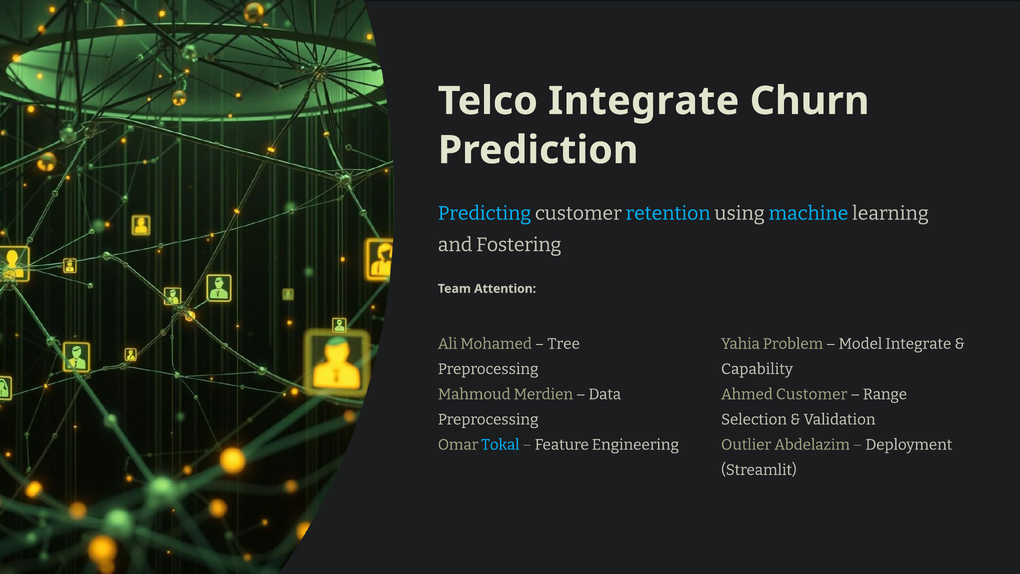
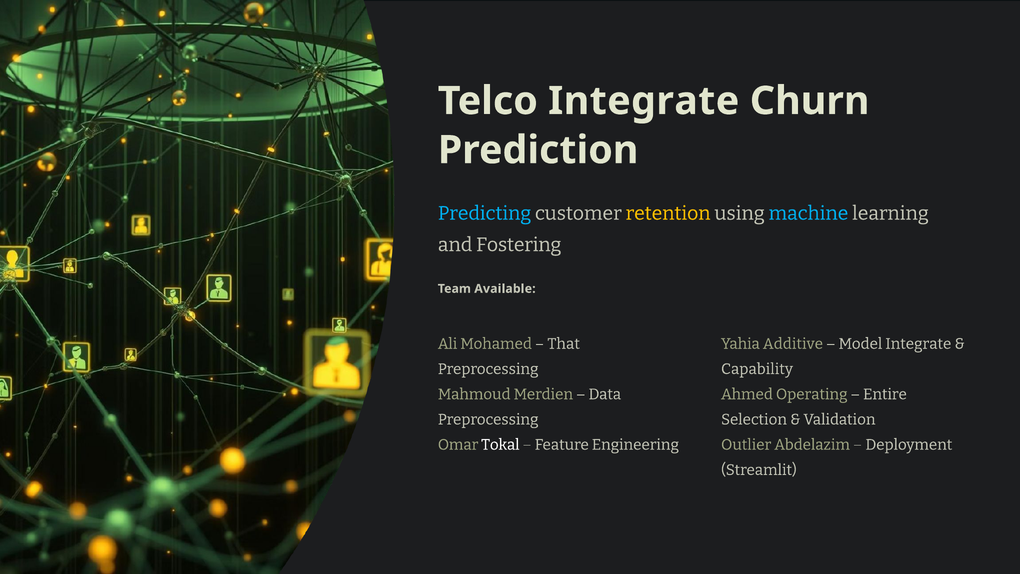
retention colour: light blue -> yellow (668, 213)
Attention: Attention -> Available (505, 289)
Tree: Tree -> That (564, 344)
Problem: Problem -> Additive (793, 344)
Ahmed Customer: Customer -> Operating (812, 394)
Range: Range -> Entire (885, 394)
Tokal colour: light blue -> white (500, 444)
